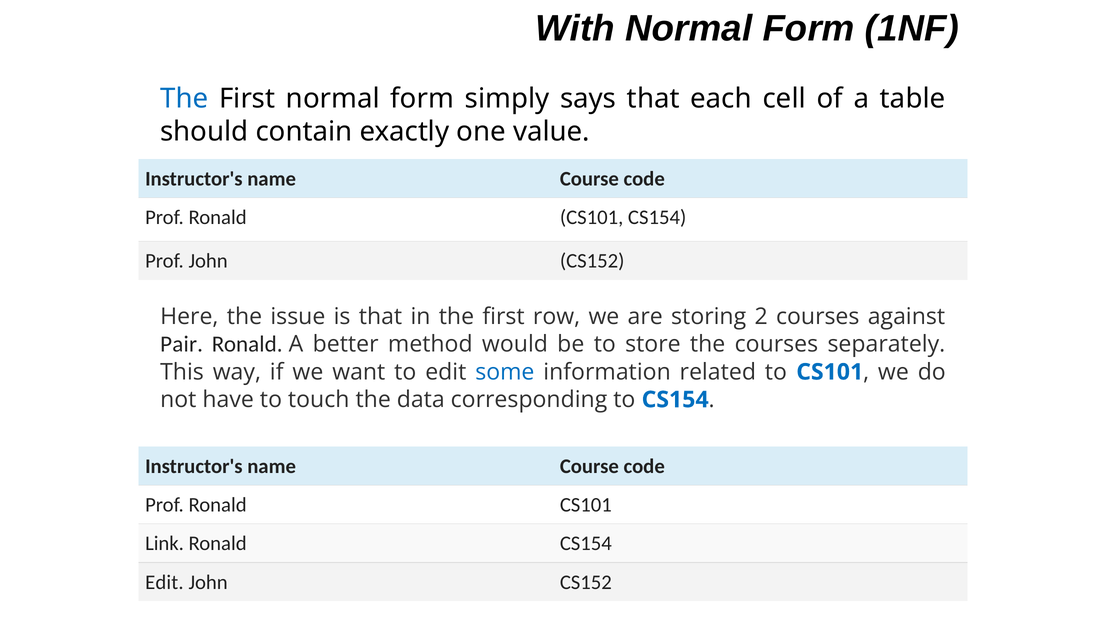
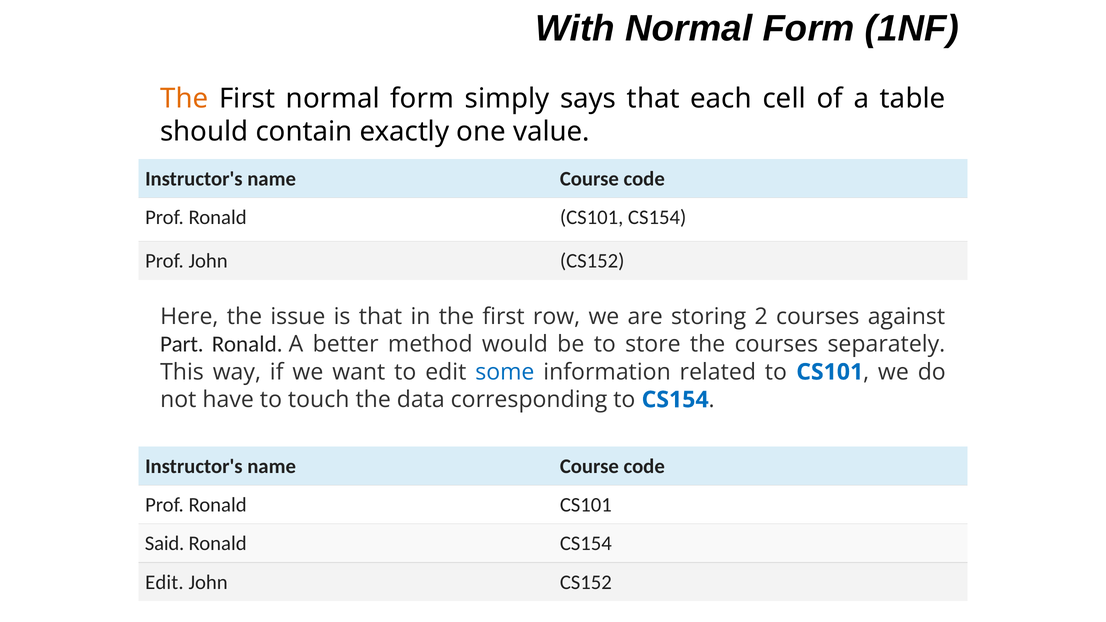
The colour: blue -> orange (184, 99)
Pair: Pair -> Part (182, 344)
Link: Link -> Said (165, 544)
